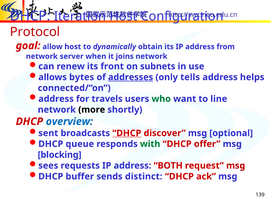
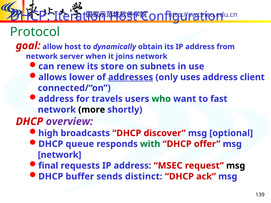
Protocol colour: red -> green (35, 32)
front: front -> store (112, 66)
bytes: bytes -> lower (82, 77)
tells: tells -> uses (190, 77)
helps: helps -> client (252, 77)
line: line -> fast (219, 99)
overview colour: blue -> purple (69, 122)
sent: sent -> high (48, 133)
DHCP underline: present -> none (127, 133)
blocking: blocking -> network (60, 155)
sees: sees -> final (48, 166)
BOTH: BOTH -> MSEC (168, 166)
msg colour: red -> black (236, 166)
